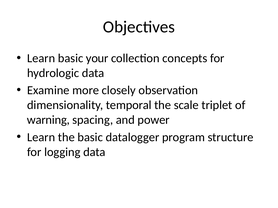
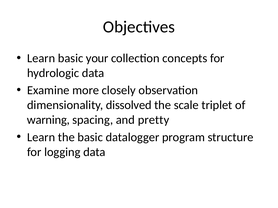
temporal: temporal -> dissolved (129, 105)
power: power -> pretty (154, 120)
